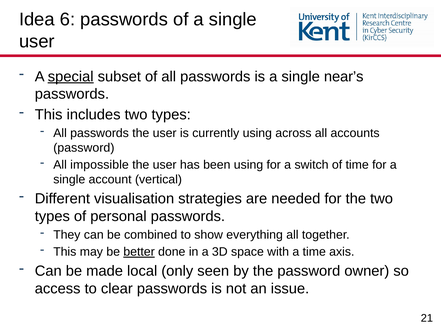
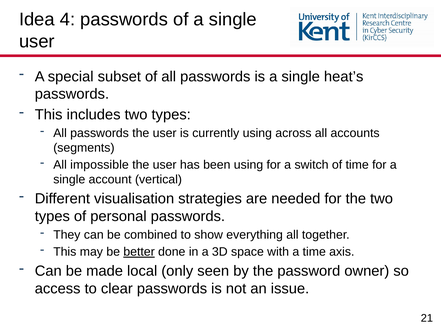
6: 6 -> 4 (68, 20)
special underline: present -> none (71, 77)
near’s: near’s -> heat’s (344, 77)
password: password -> segments (84, 148)
